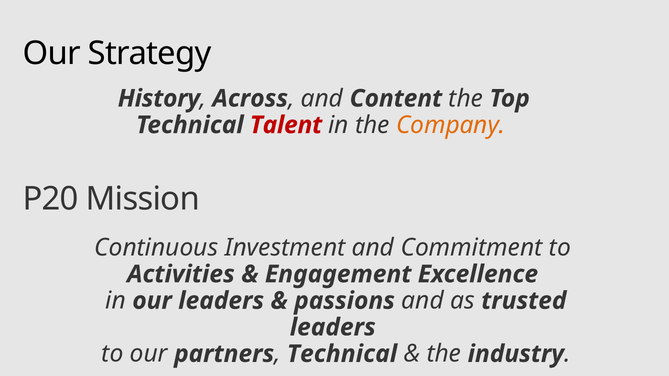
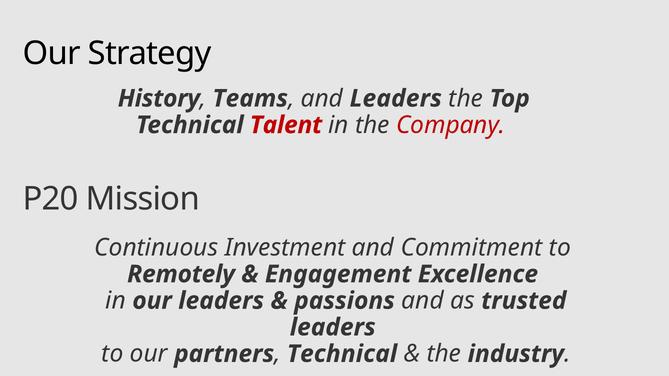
Across: Across -> Teams (250, 99)
and Content: Content -> Leaders (396, 99)
Company colour: orange -> red (451, 125)
Activities: Activities -> Remotely (181, 274)
